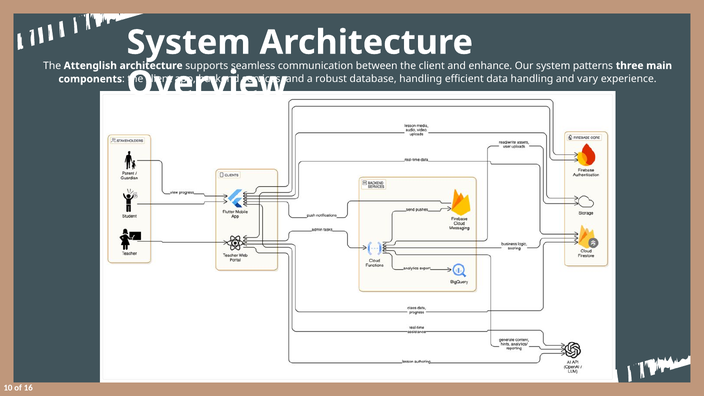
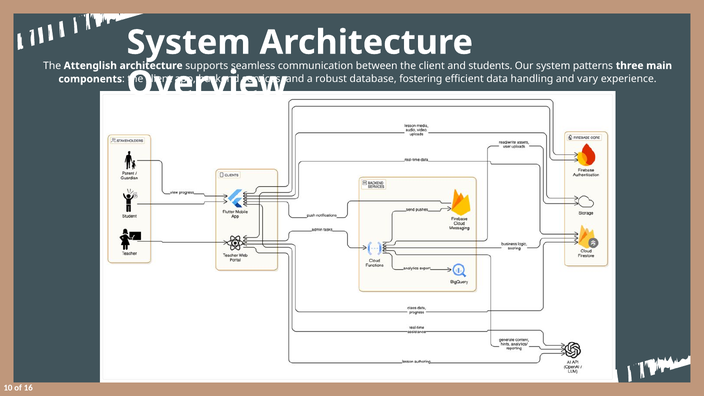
enhance: enhance -> students (490, 66)
database handling: handling -> fostering (421, 79)
